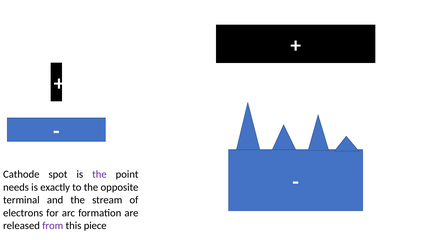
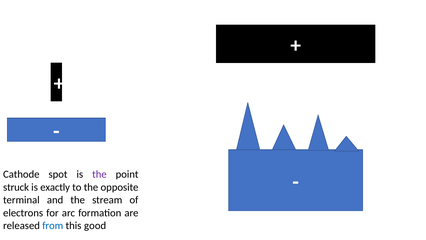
needs: needs -> struck (16, 187)
from colour: purple -> blue (53, 225)
piece: piece -> good (95, 225)
